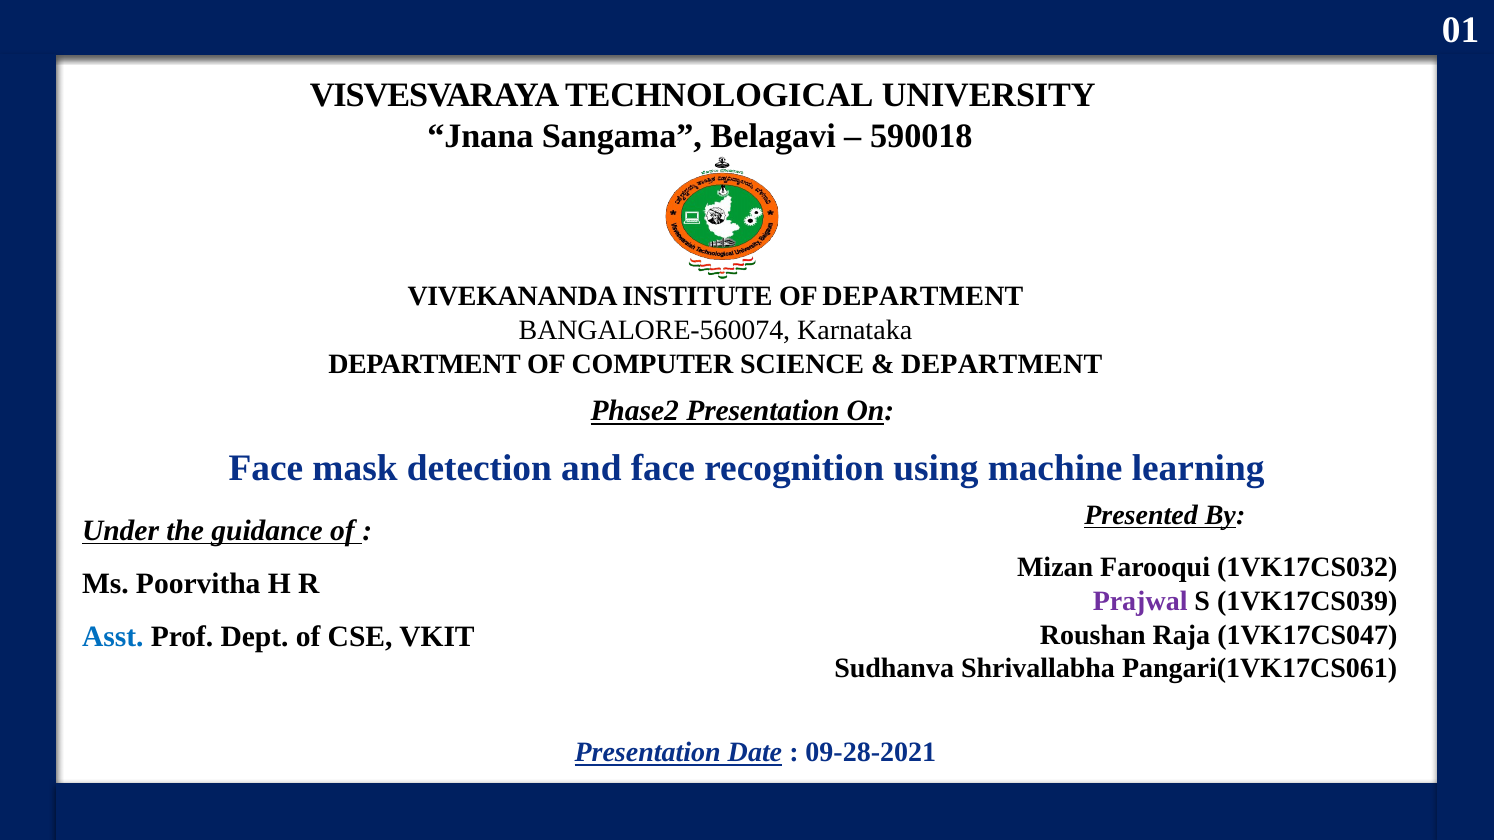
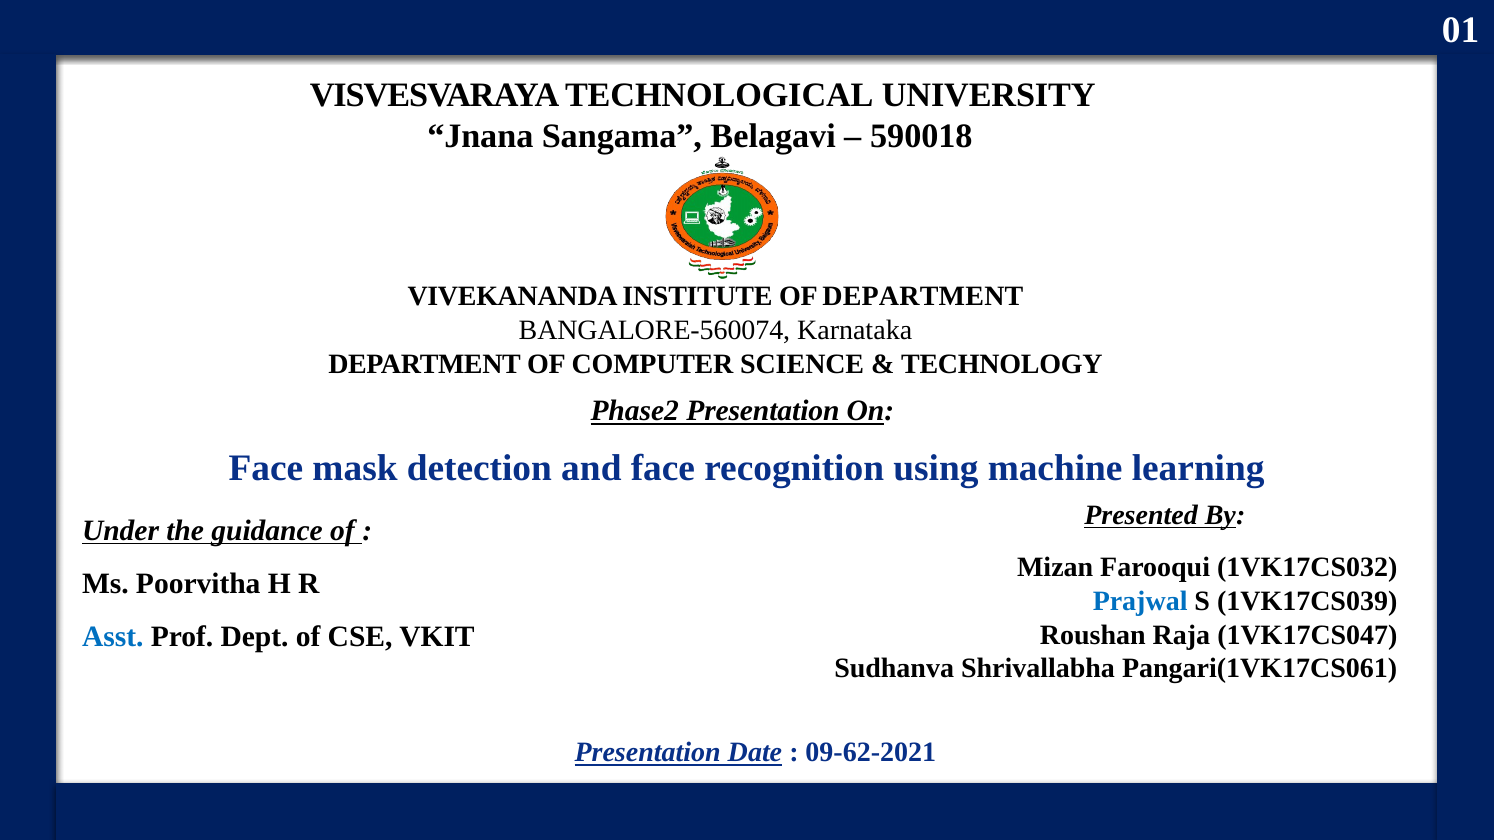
DEPARTMENT: DEPARTMENT -> TECHNOLOGY (1002, 364)
Prajwal colour: purple -> blue (1140, 601)
09-28-2021: 09-28-2021 -> 09-62-2021 (871, 753)
